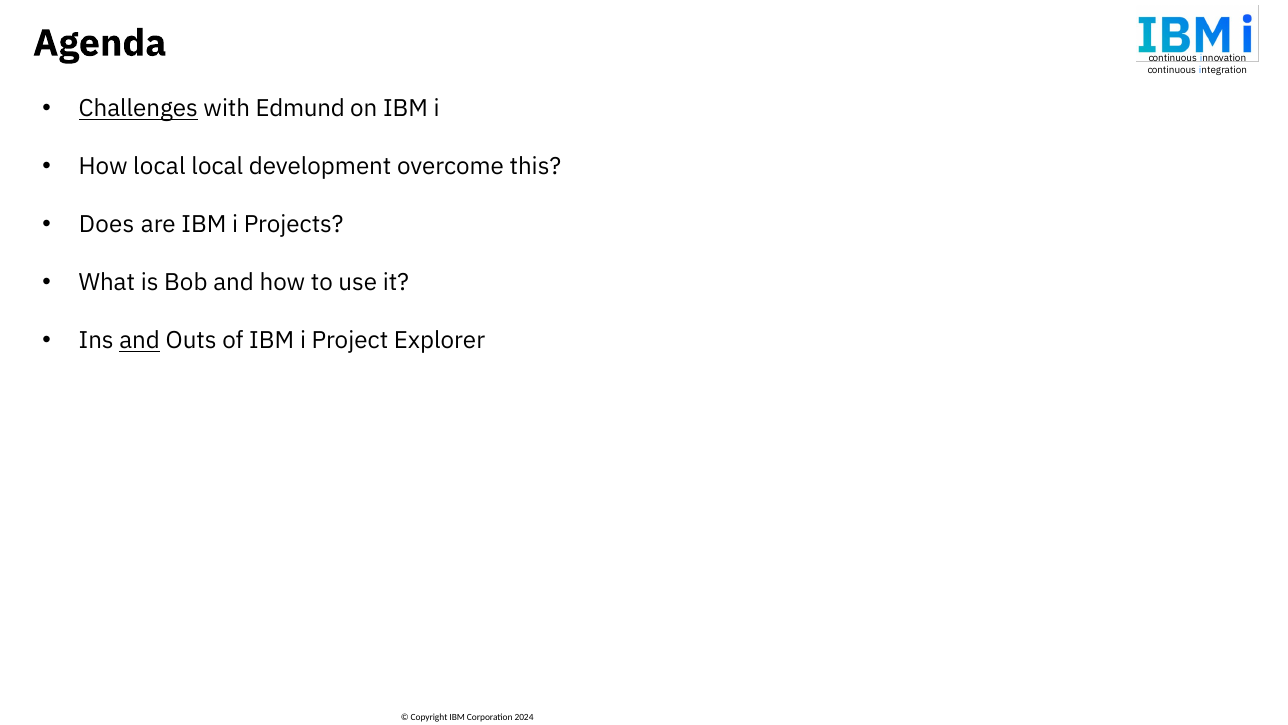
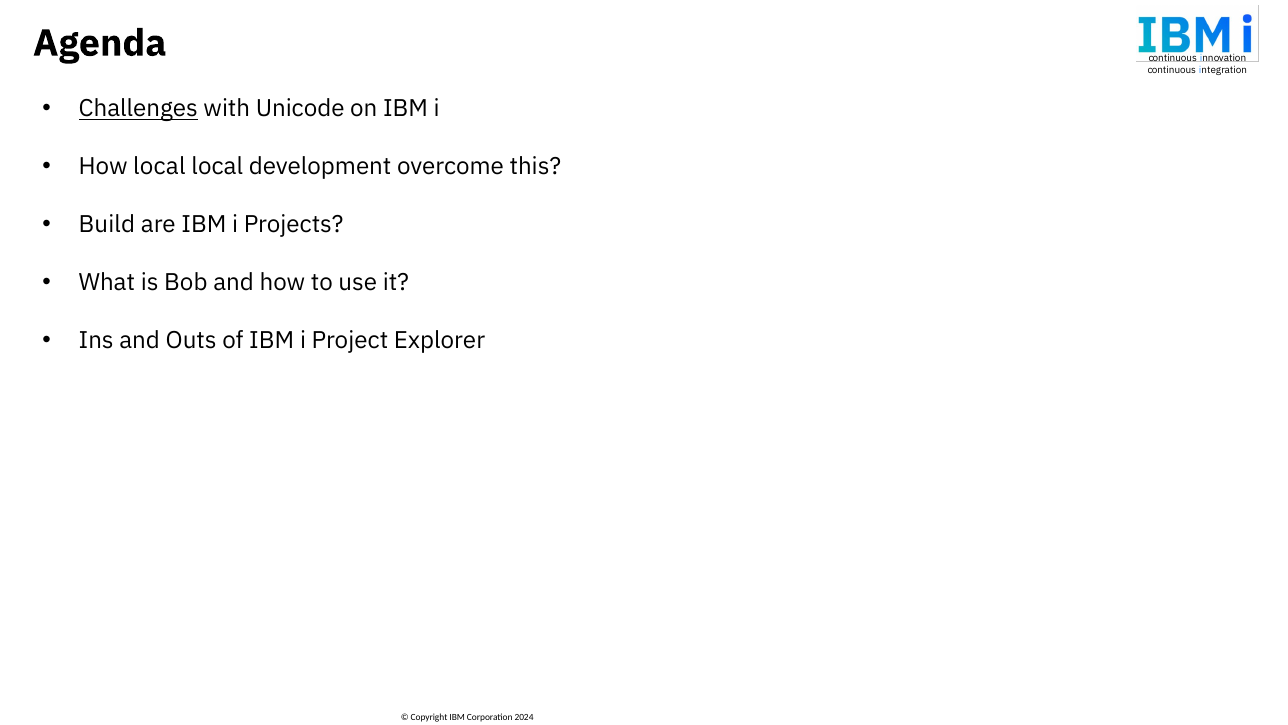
Edmund: Edmund -> Unicode (300, 109)
Does: Does -> Build (107, 225)
and underline: present -> none (140, 341)
